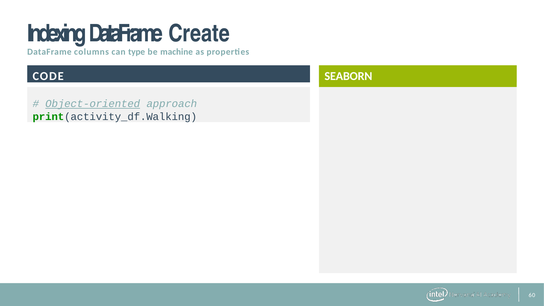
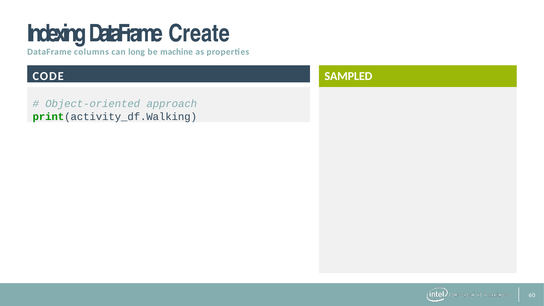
type: type -> long (137, 52)
SEABORN: SEABORN -> SAMPLED (348, 76)
Object-oriented underline: present -> none (93, 104)
